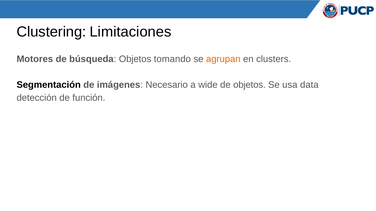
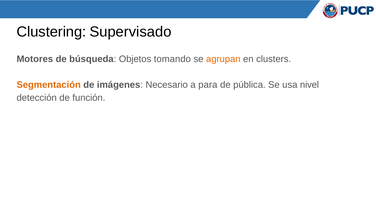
Limitaciones: Limitaciones -> Supervisado (130, 32)
Segmentación colour: black -> orange (49, 85)
wide: wide -> para (208, 85)
de objetos: objetos -> pública (249, 85)
data: data -> nivel (309, 85)
